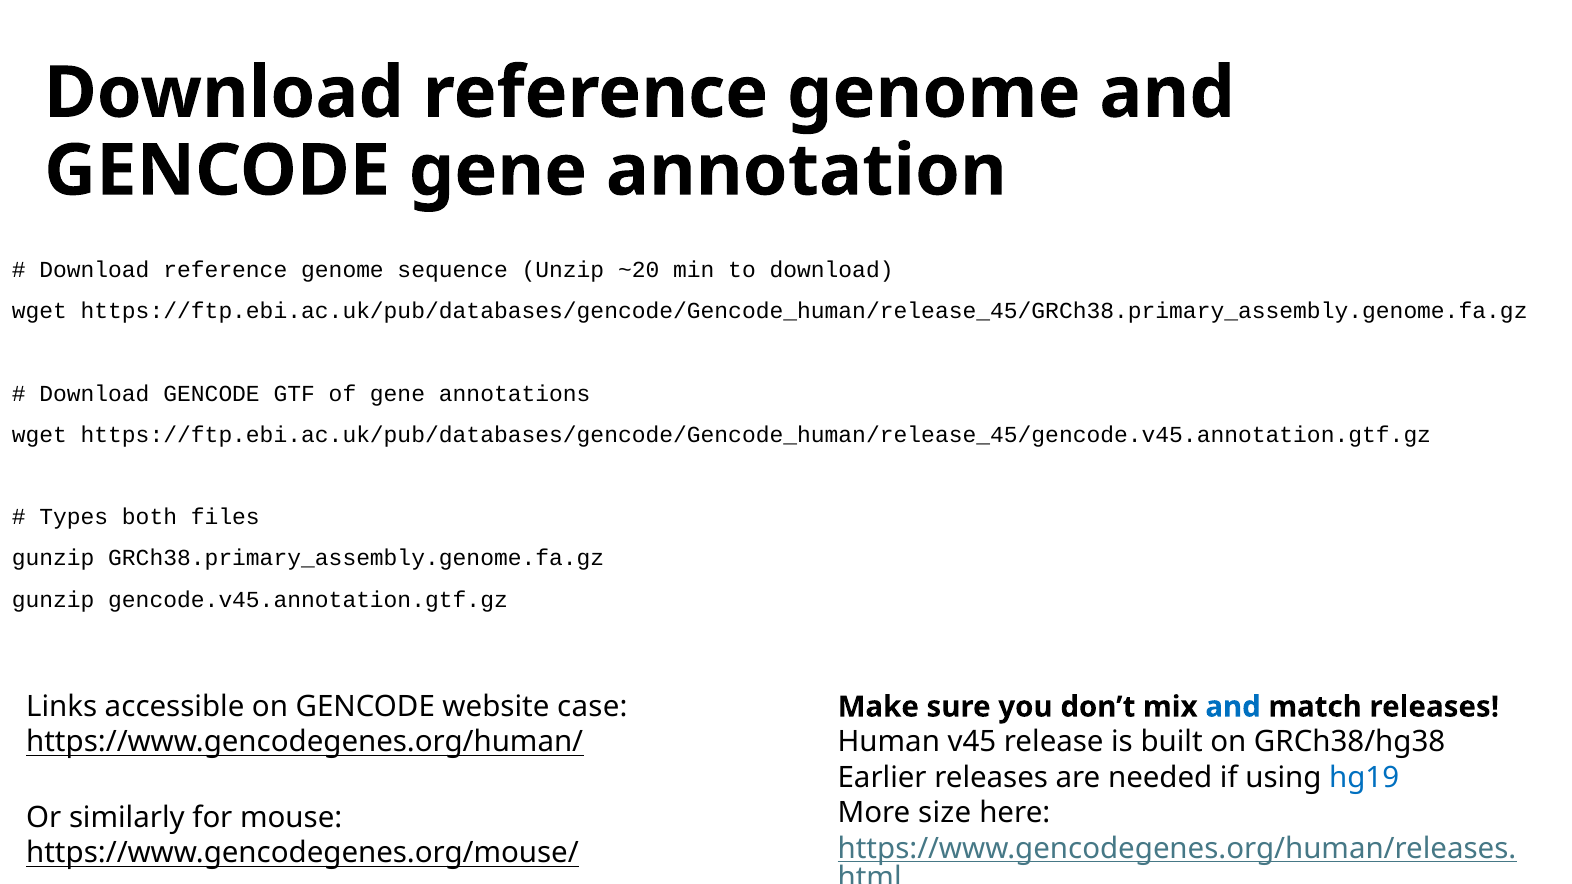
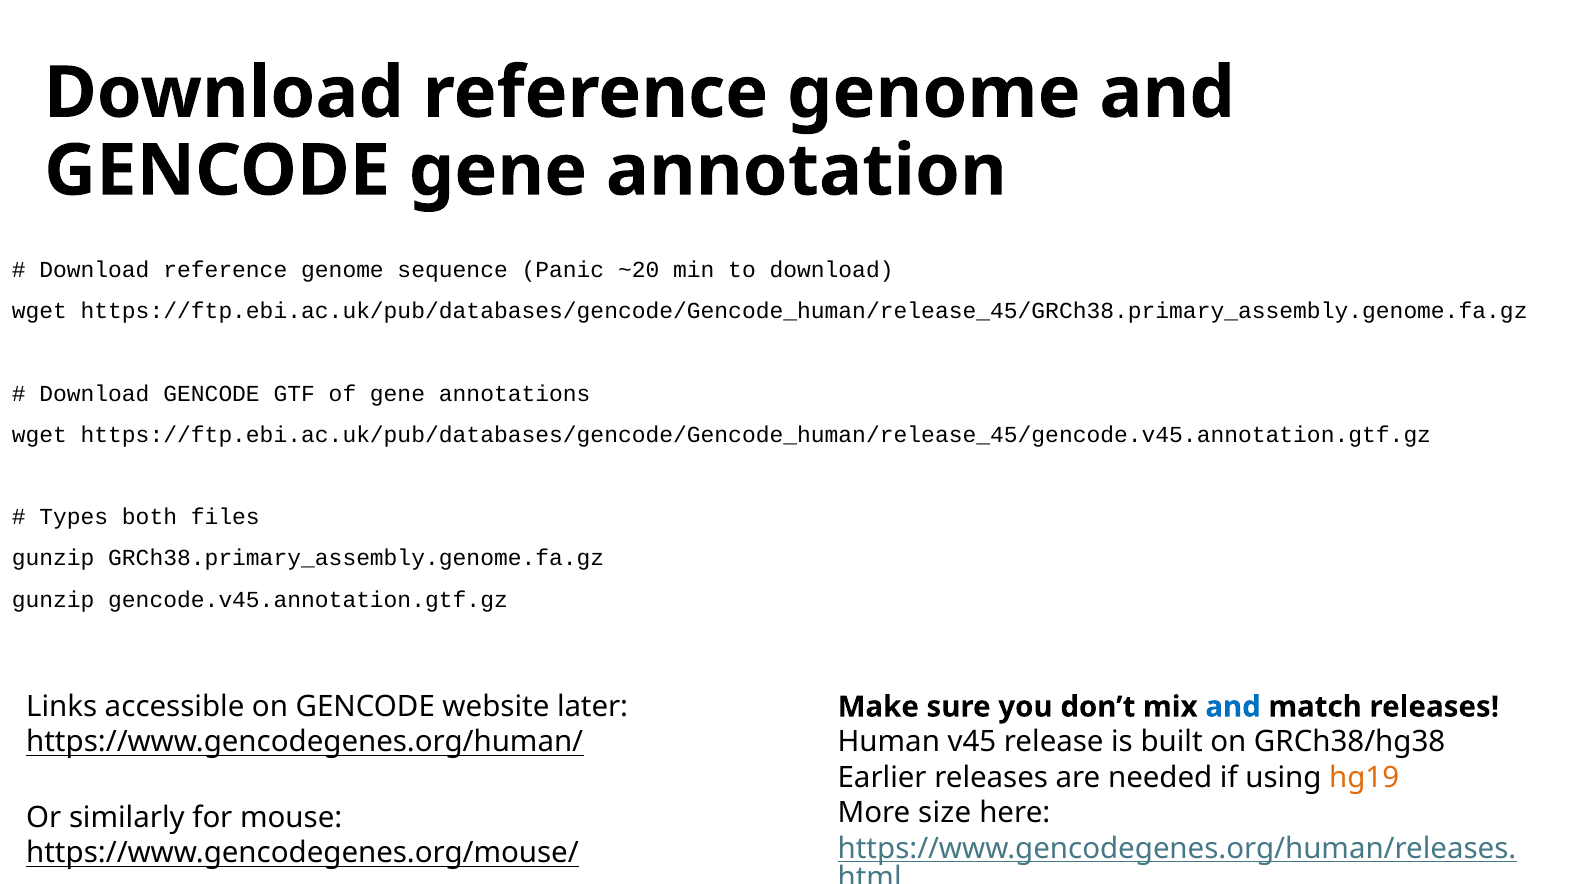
Unzip: Unzip -> Panic (563, 270)
case: case -> later (593, 707)
hg19 colour: blue -> orange (1364, 778)
